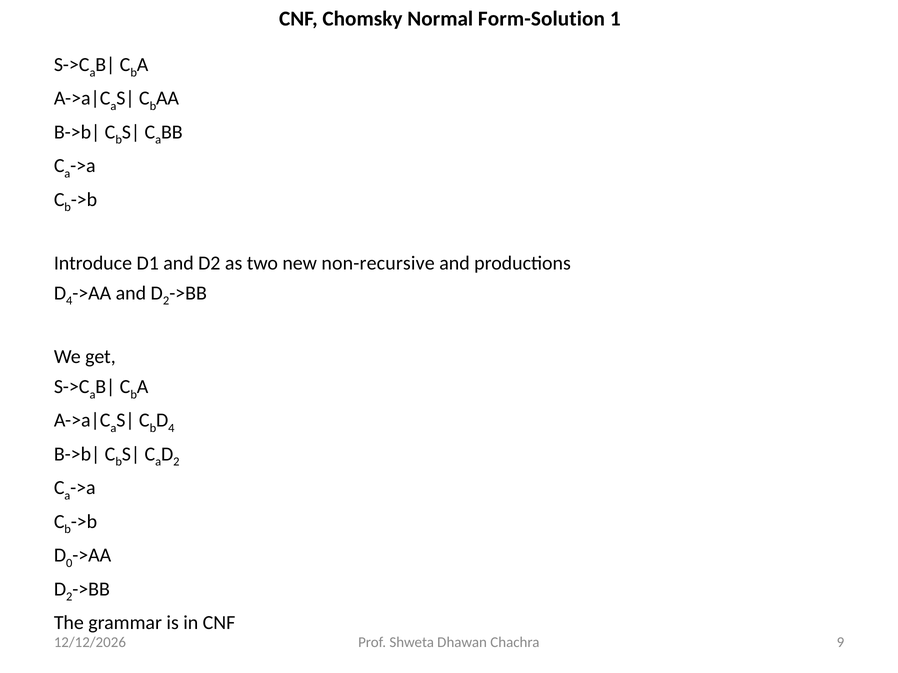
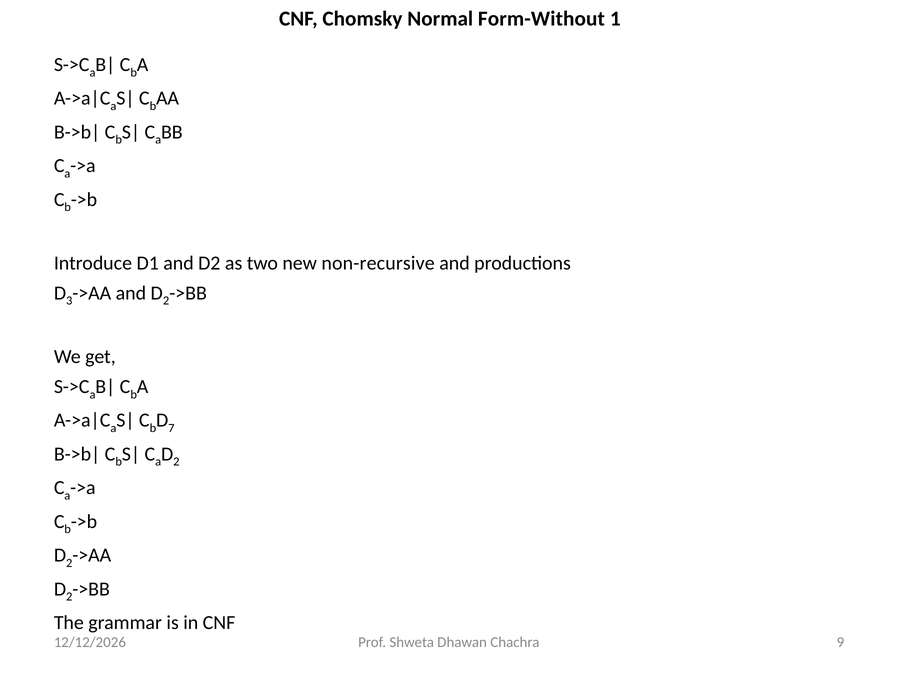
Form-Solution: Form-Solution -> Form-Without (541, 19)
4: 4 -> 3 (69, 301)
4: 4 -> 7 (171, 428)
0: 0 -> 2 (69, 563)
